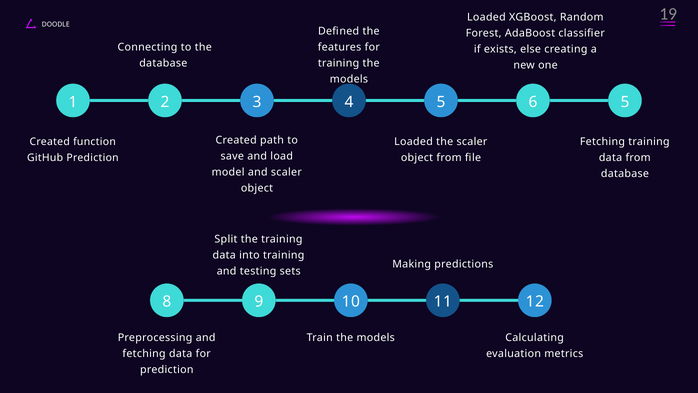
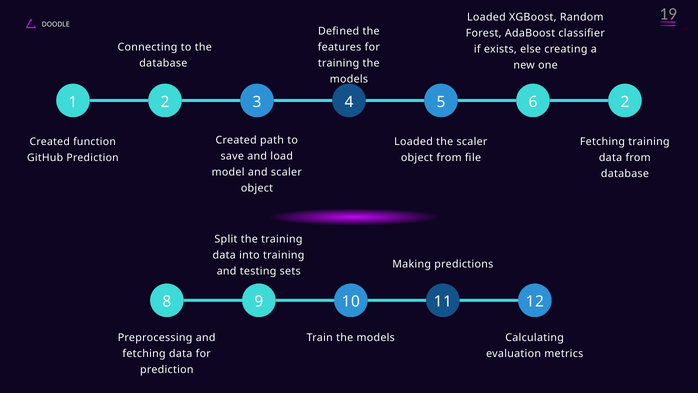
6 5: 5 -> 2 (625, 102)
